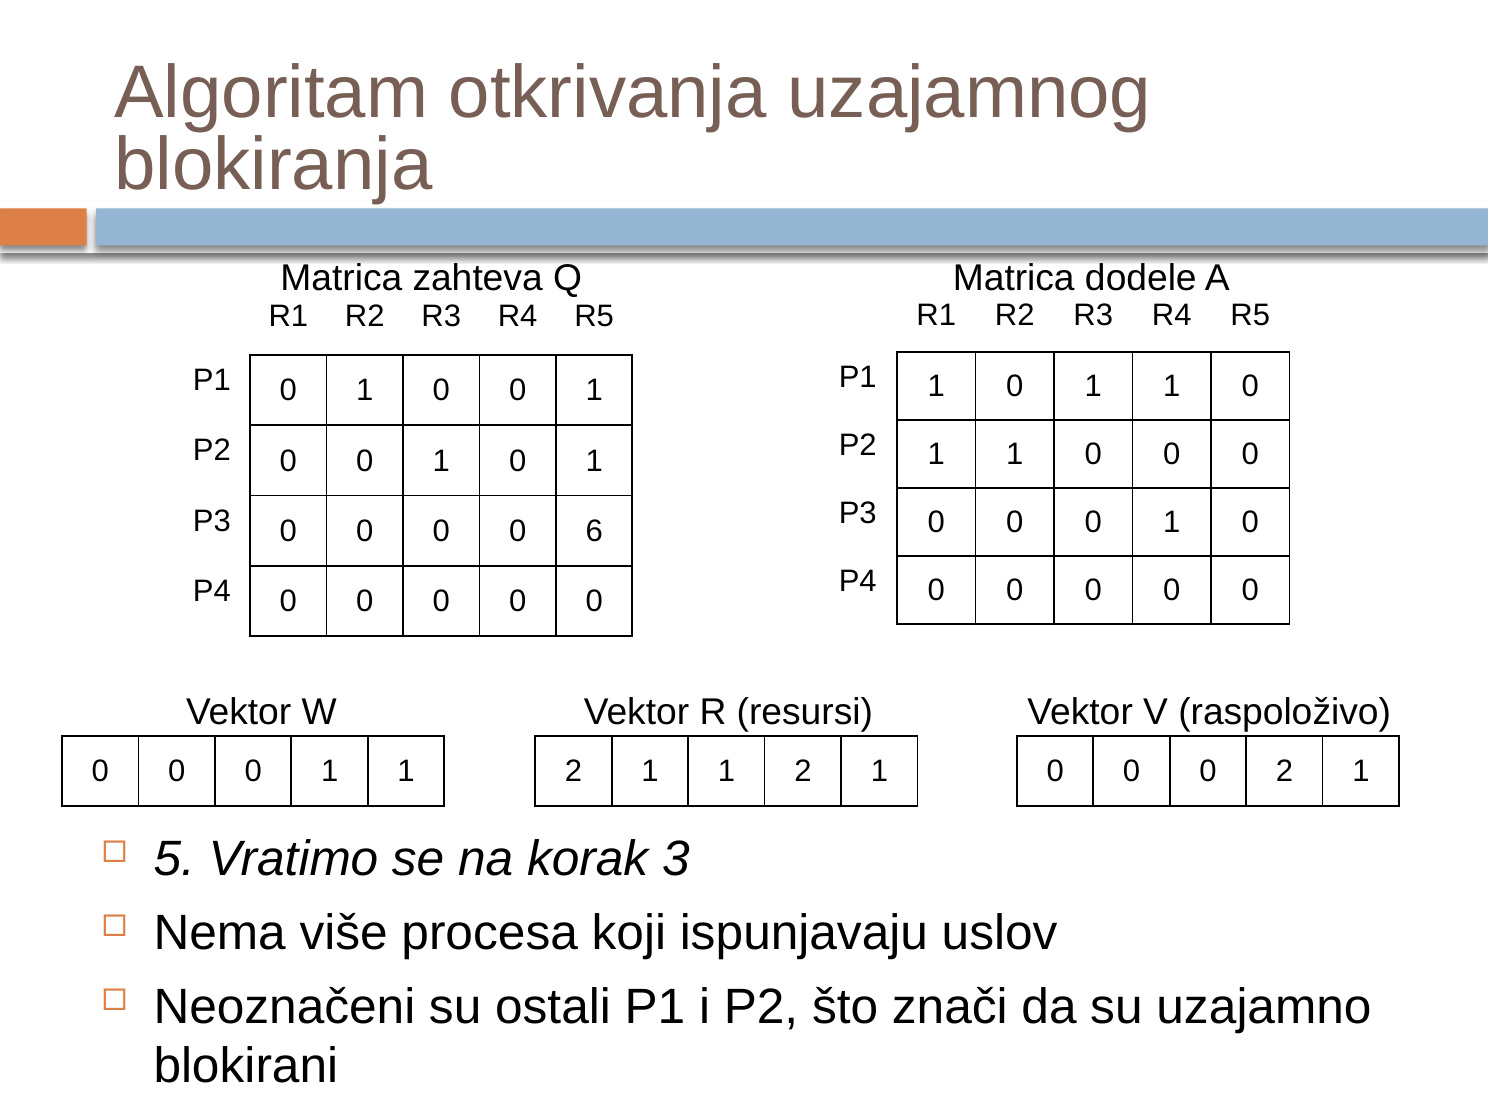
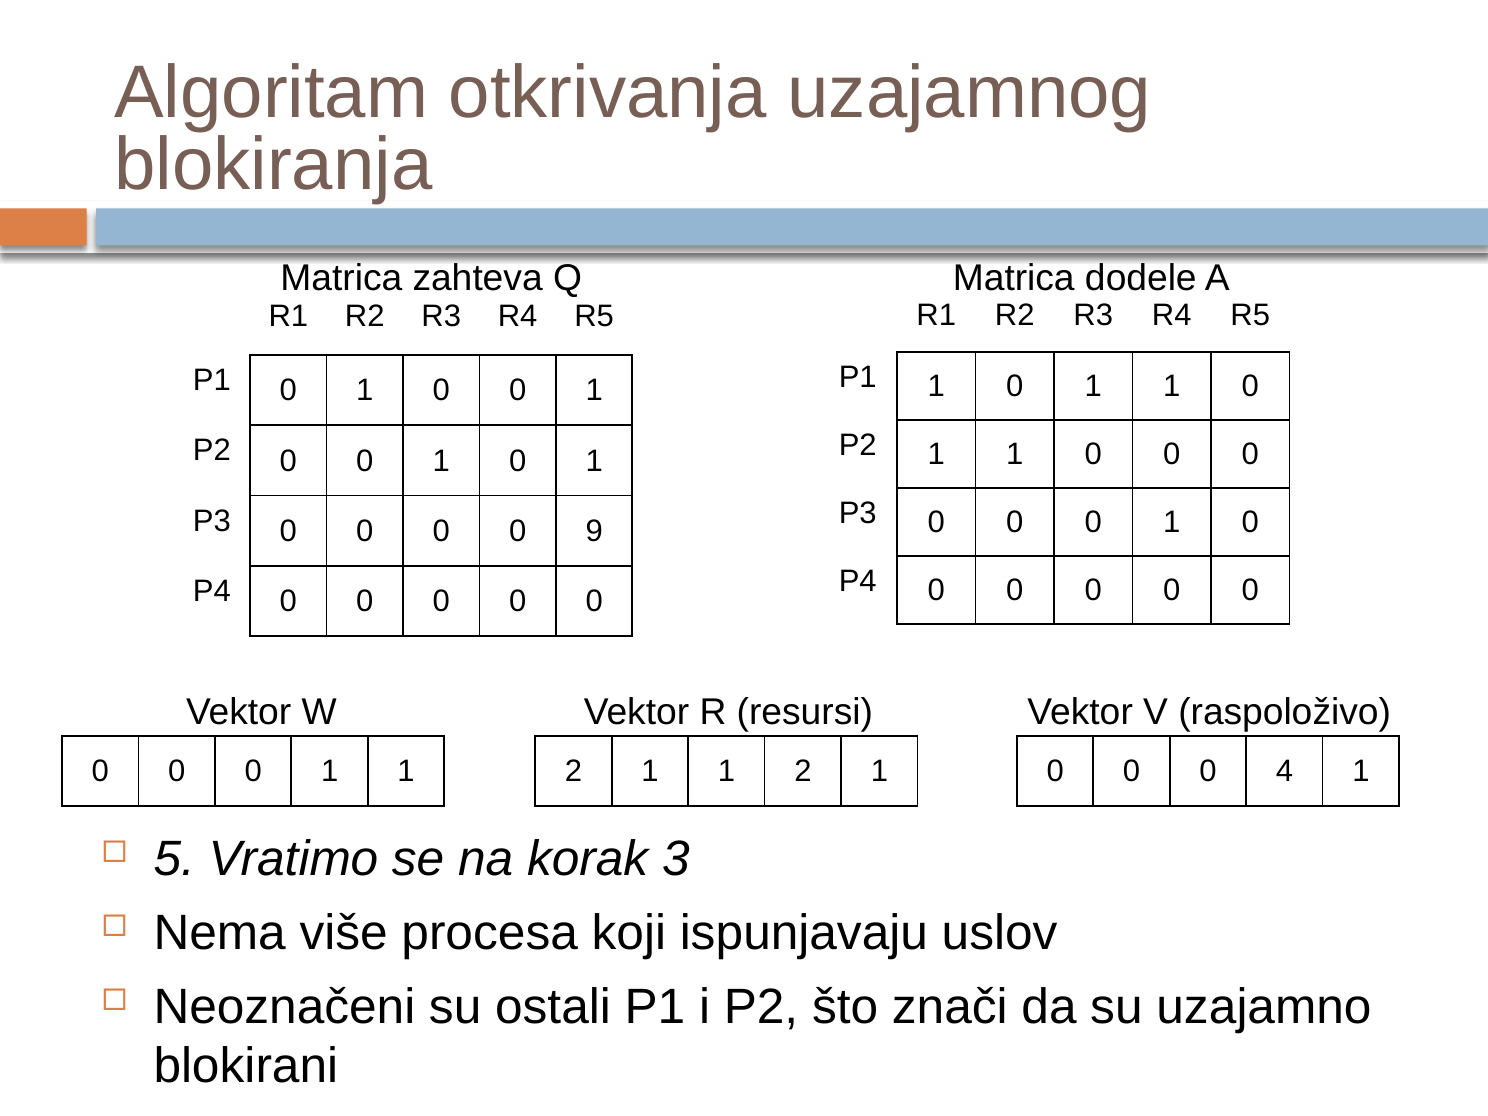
6: 6 -> 9 (594, 531)
0 2: 2 -> 4 (1284, 771)
